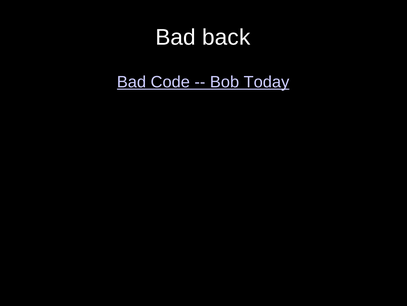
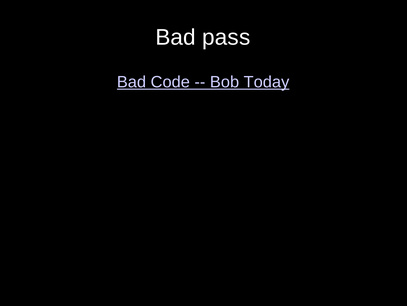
back: back -> pass (226, 37)
